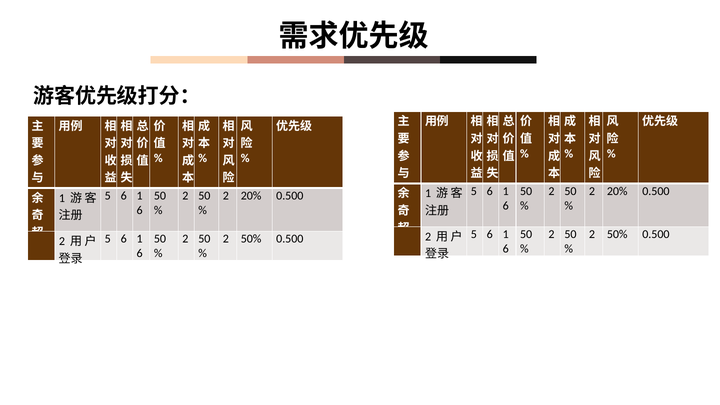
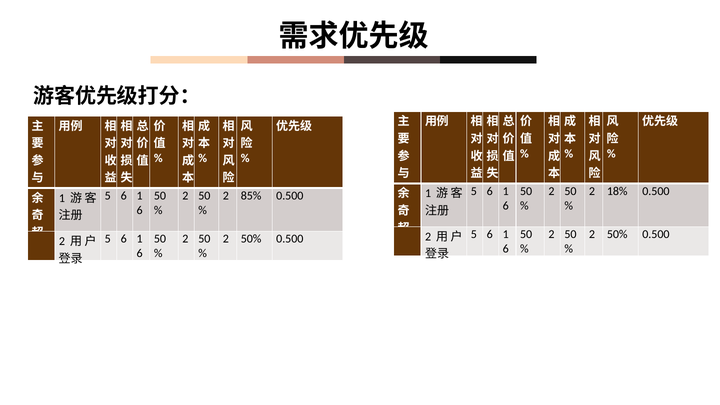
20%: 20% -> 18% (617, 191)
20%: 20% -> 85% (251, 196)
